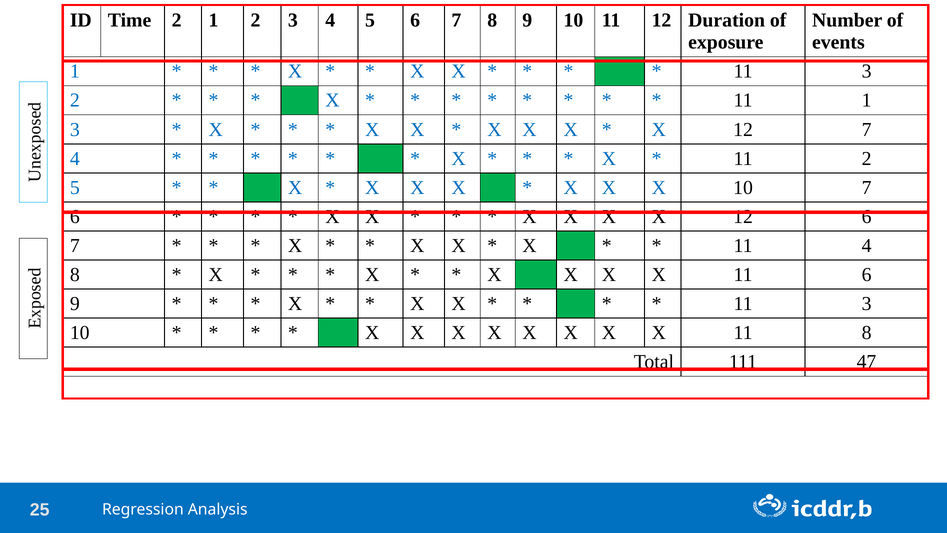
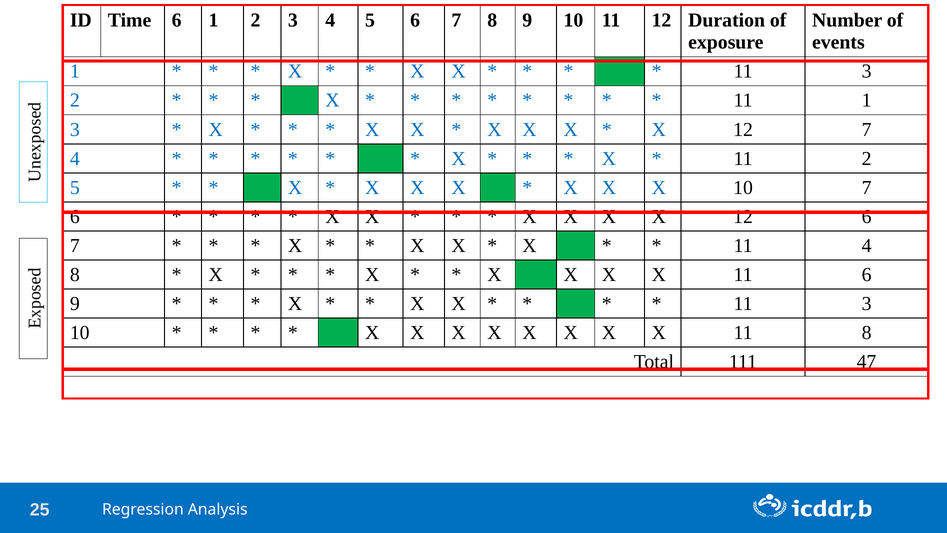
Time 2: 2 -> 6 (177, 20)
